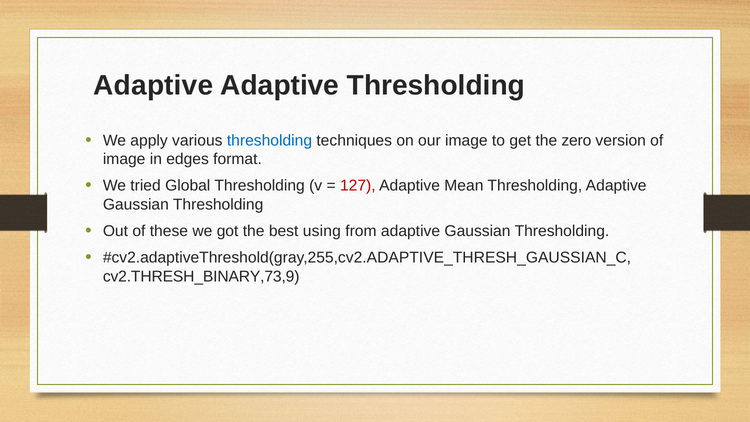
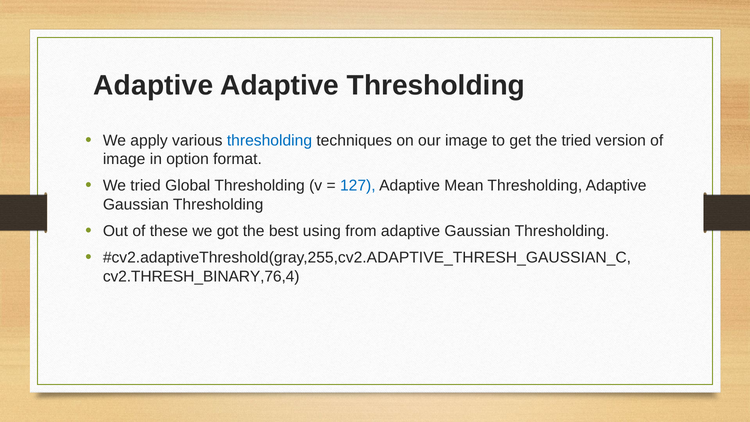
the zero: zero -> tried (576, 140)
edges: edges -> option (188, 159)
127 colour: red -> blue (358, 186)
cv2.THRESH_BINARY,73,9: cv2.THRESH_BINARY,73,9 -> cv2.THRESH_BINARY,76,4 (201, 277)
